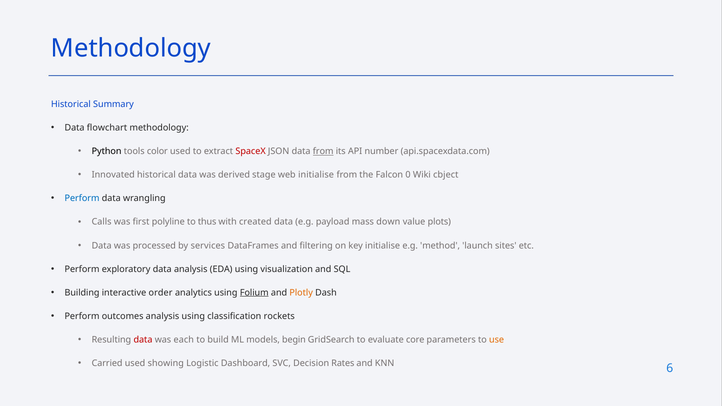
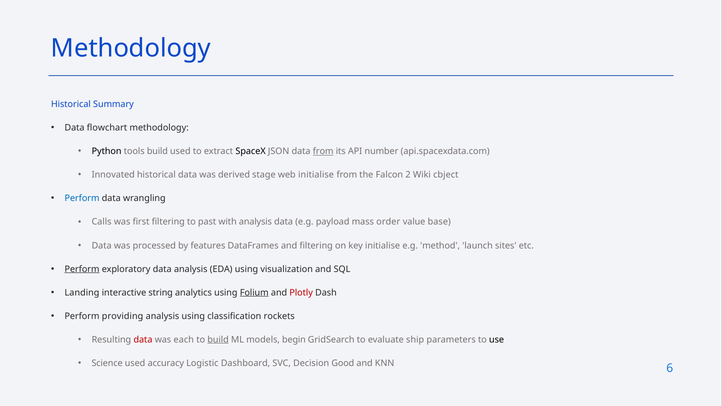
tools color: color -> build (157, 152)
SpaceX colour: red -> black (251, 152)
0: 0 -> 2 (408, 175)
first polyline: polyline -> filtering (168, 222)
thus: thus -> past (207, 222)
with created: created -> analysis (255, 222)
down: down -> order (388, 222)
plots: plots -> base (439, 222)
services: services -> features (208, 246)
Perform underline: none -> present (82, 269)
Building: Building -> Landing (82, 293)
order: order -> string (161, 293)
Plotly colour: orange -> red (301, 293)
outcomes: outcomes -> providing (123, 316)
build underline: none -> present (218, 340)
core: core -> ship (415, 340)
use colour: orange -> black (497, 340)
Carried: Carried -> Science (107, 363)
showing: showing -> accuracy (166, 363)
Rates: Rates -> Good (343, 363)
